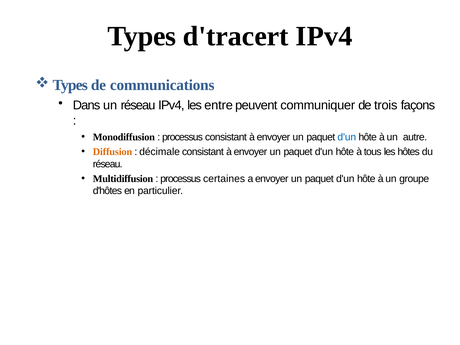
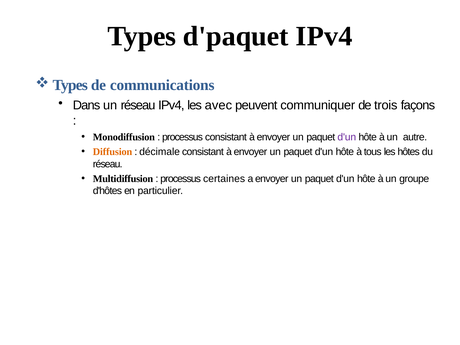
d'tracert: d'tracert -> d'paquet (236, 36)
entre: entre -> avec (218, 105)
d'un colour: blue -> purple (347, 137)
